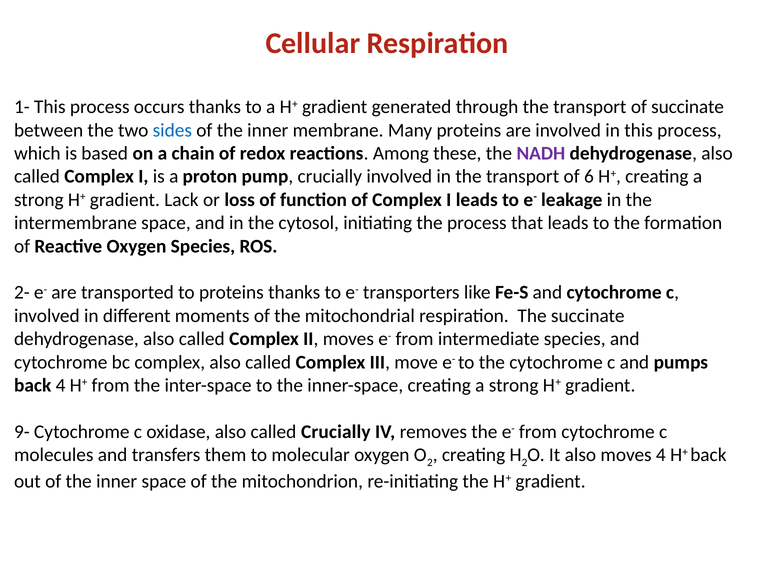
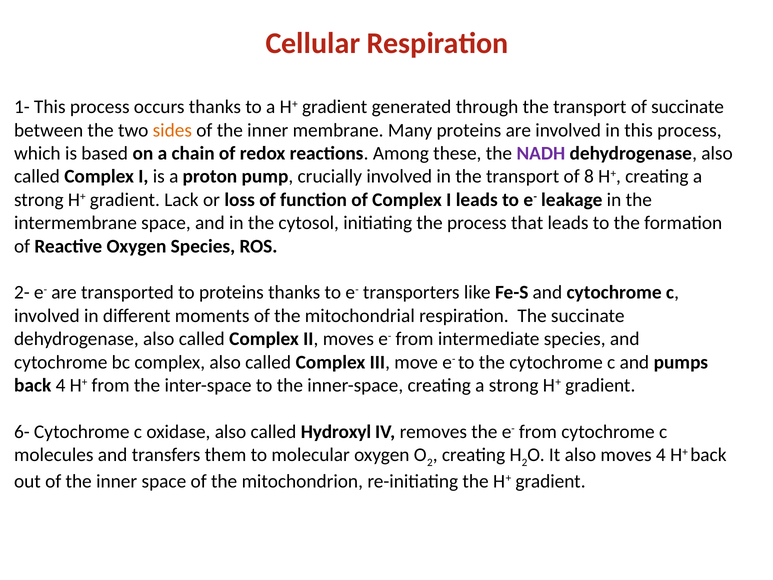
sides colour: blue -> orange (172, 130)
6: 6 -> 8 (589, 176)
9-: 9- -> 6- (22, 432)
called Crucially: Crucially -> Hydroxyl (336, 432)
